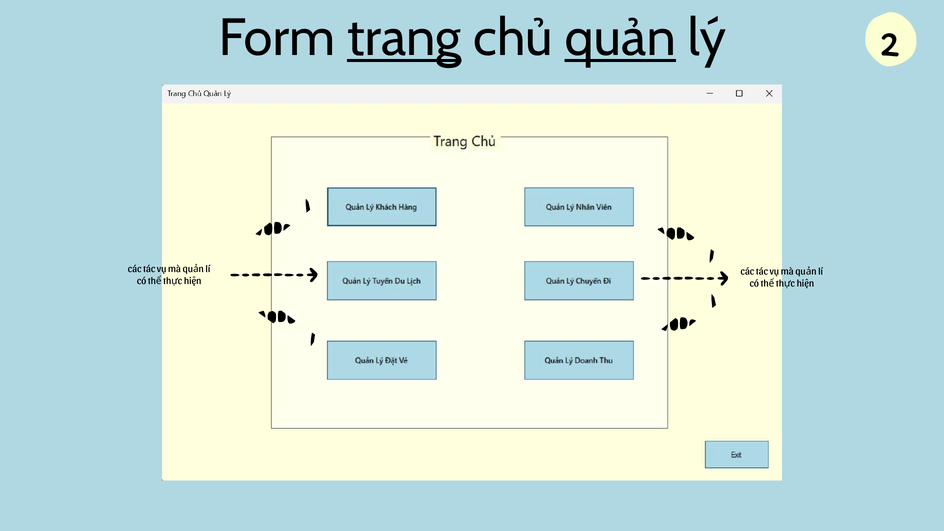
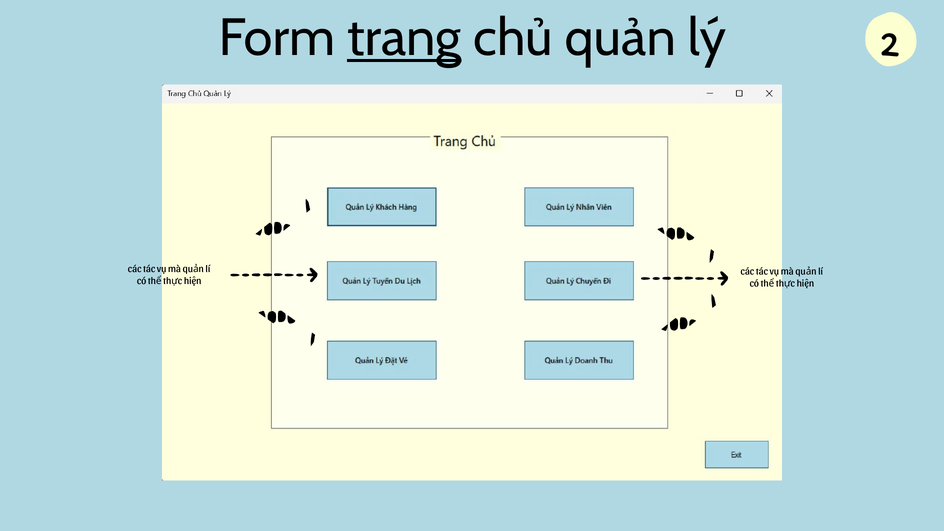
quản underline: present -> none (620, 38)
